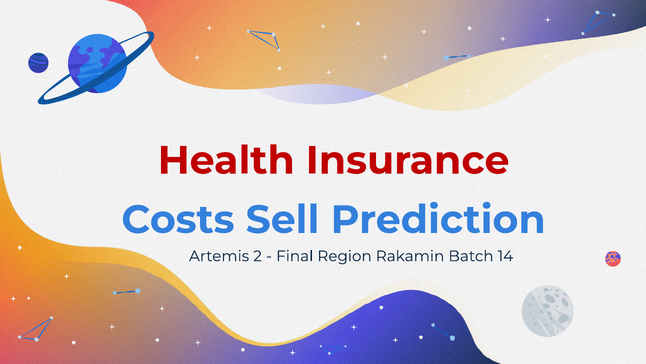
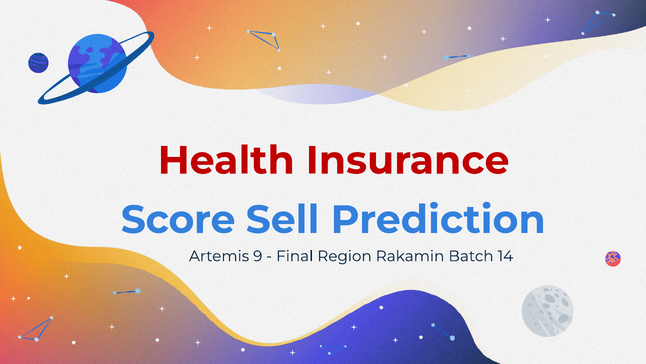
Costs: Costs -> Score (178, 220)
2: 2 -> 9 (258, 256)
